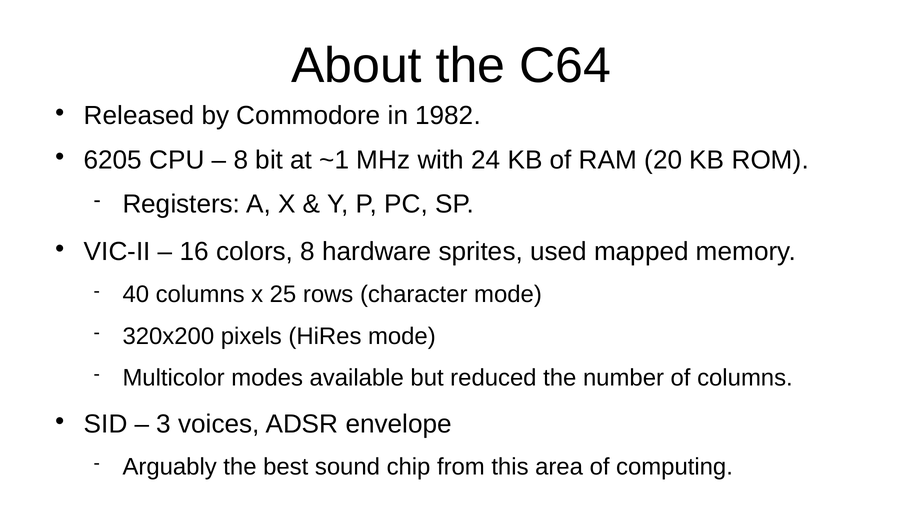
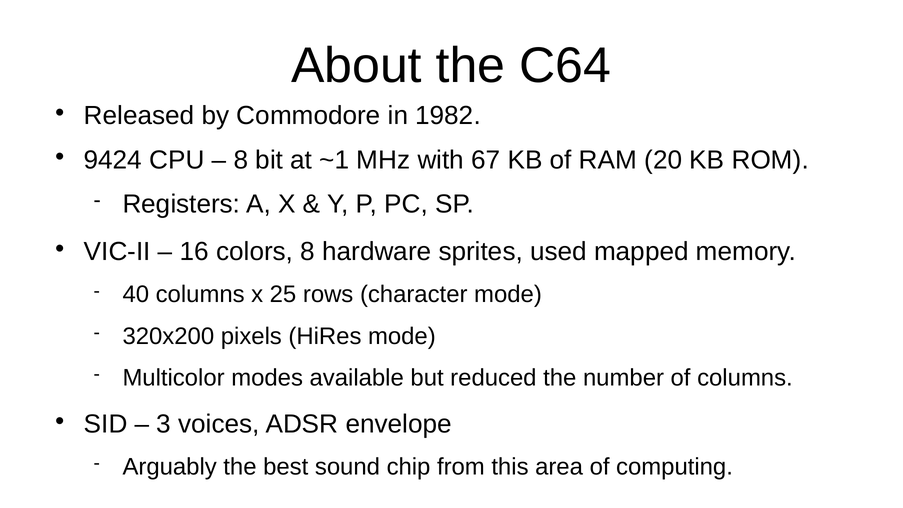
6205: 6205 -> 9424 (113, 160)
24: 24 -> 67 (486, 160)
